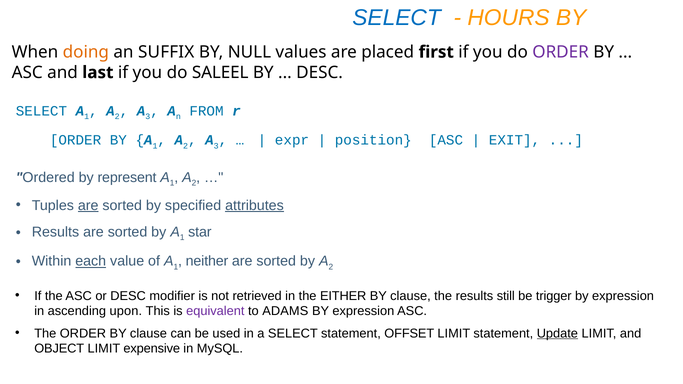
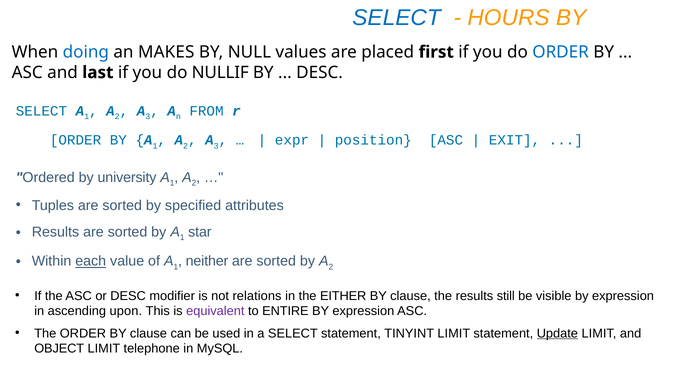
doing colour: orange -> blue (86, 52)
SUFFIX: SUFFIX -> MAKES (166, 52)
ORDER colour: purple -> blue (561, 52)
SALEEL: SALEEL -> NULLIF (220, 73)
represent: represent -> university (127, 178)
are underline: present -> none (88, 205)
attributes underline: present -> none (254, 205)
retrieved: retrieved -> relations (257, 296)
trigger: trigger -> visible (554, 296)
ADAMS: ADAMS -> ENTIRE (285, 311)
OFFSET: OFFSET -> TINYINT (409, 334)
expensive: expensive -> telephone (152, 349)
